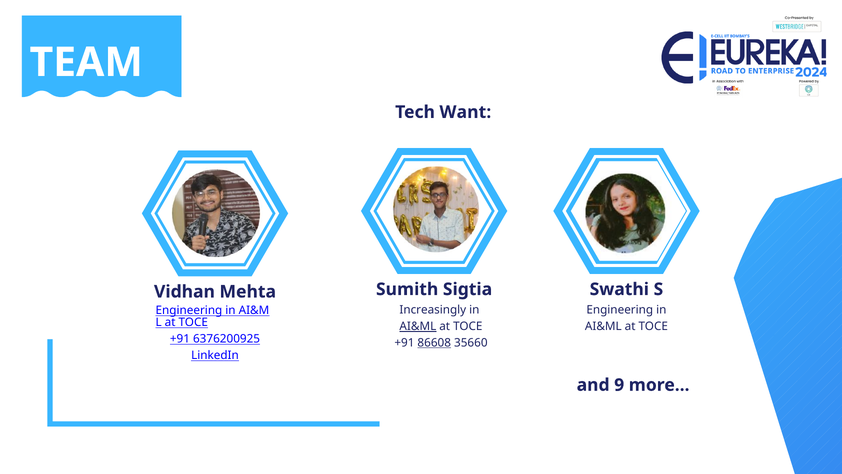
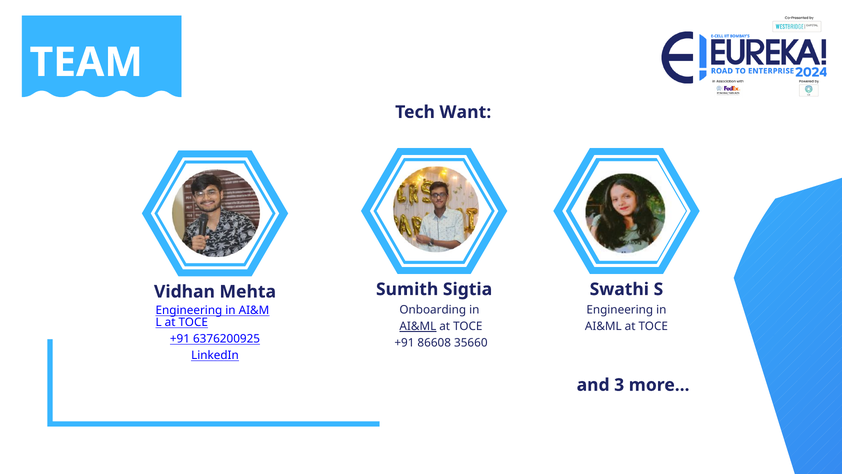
Increasingly: Increasingly -> Onboarding (433, 310)
86608 underline: present -> none (434, 343)
9: 9 -> 3 (619, 385)
